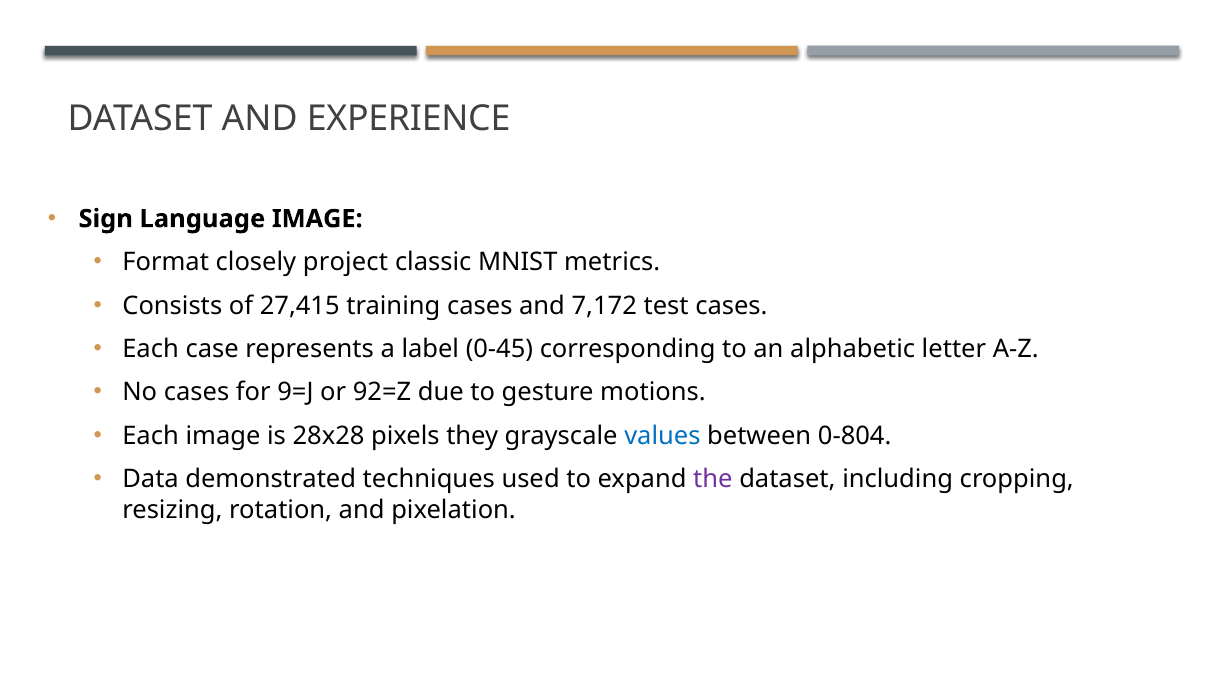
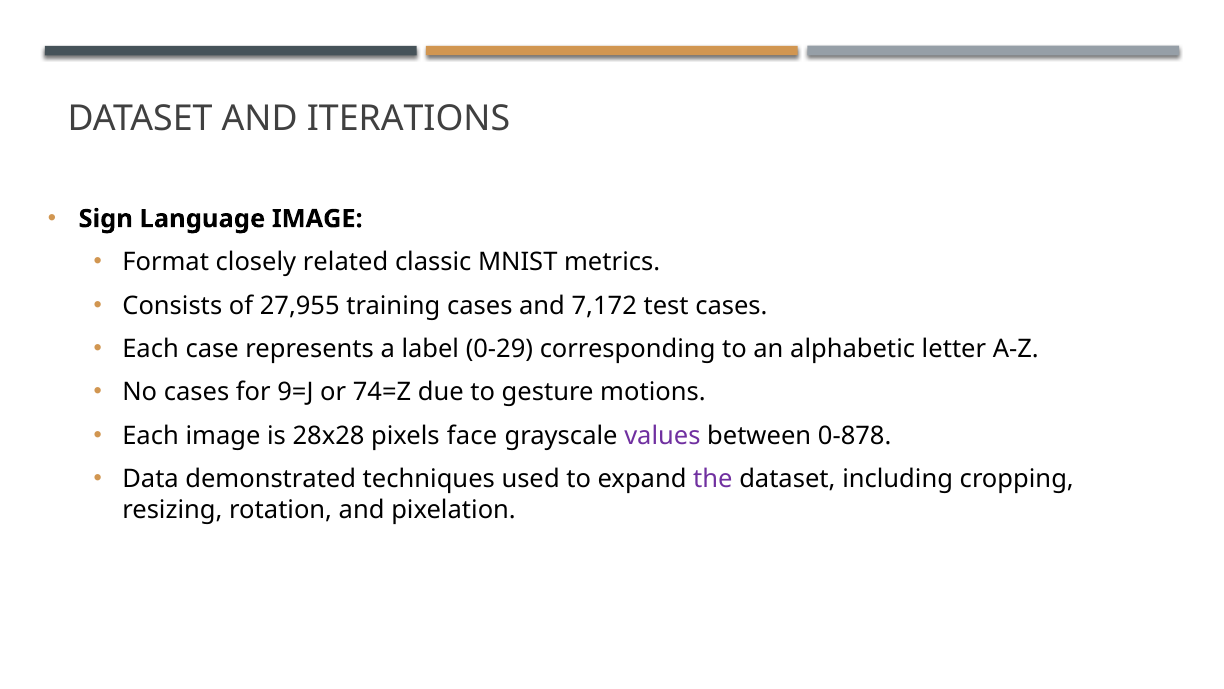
EXPERIENCE: EXPERIENCE -> ITERATIONS (408, 118)
project: project -> related (346, 262)
27,415: 27,415 -> 27,955 (300, 305)
0-45: 0-45 -> 0-29 (499, 349)
92=Z: 92=Z -> 74=Z (382, 392)
they: they -> face (472, 436)
values colour: blue -> purple (662, 436)
0-804: 0-804 -> 0-878 (855, 436)
